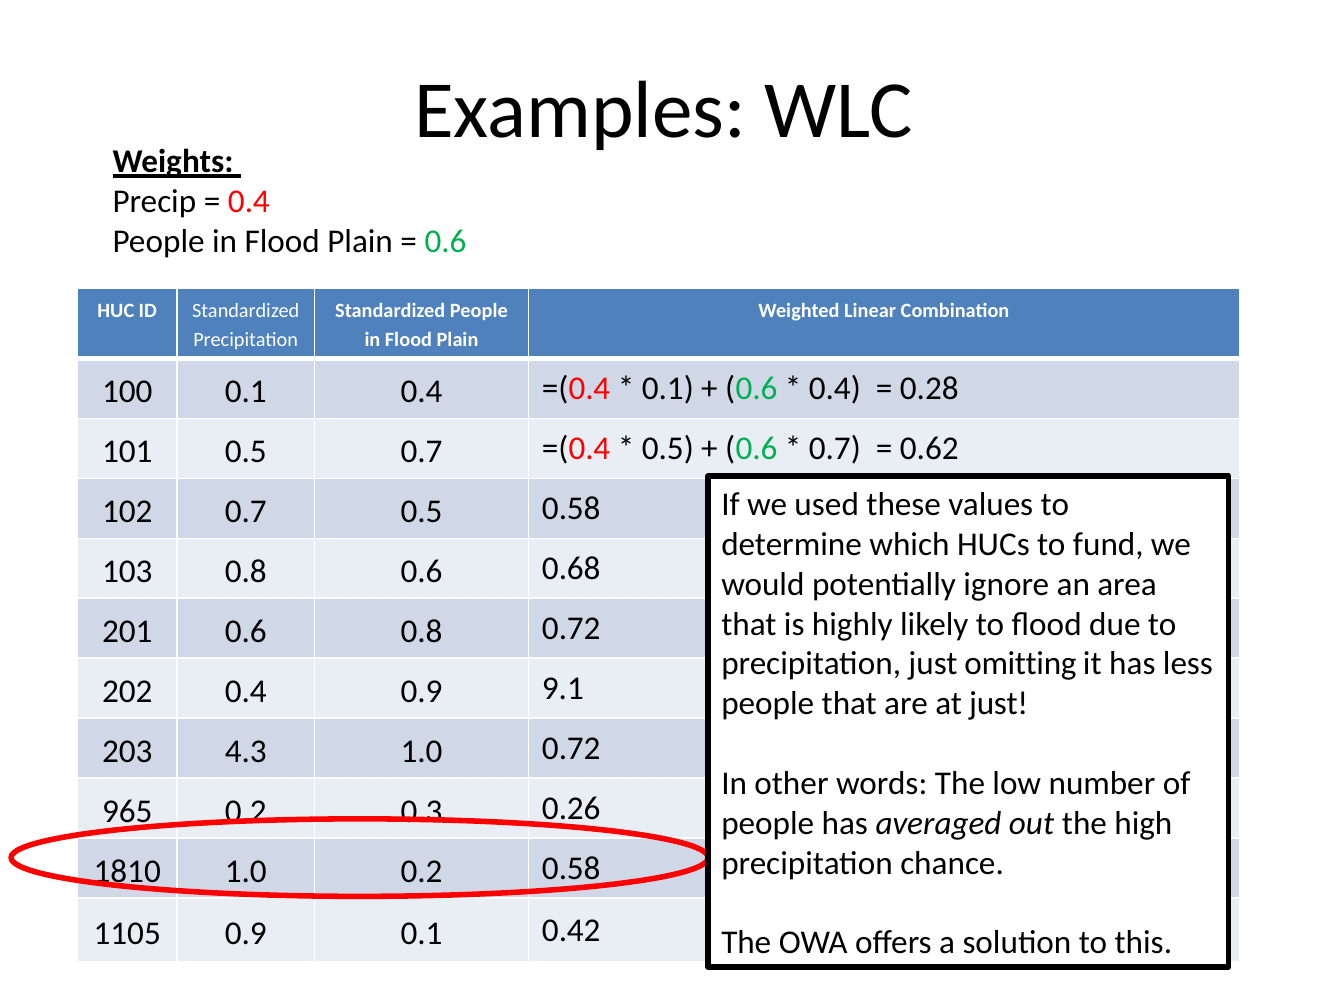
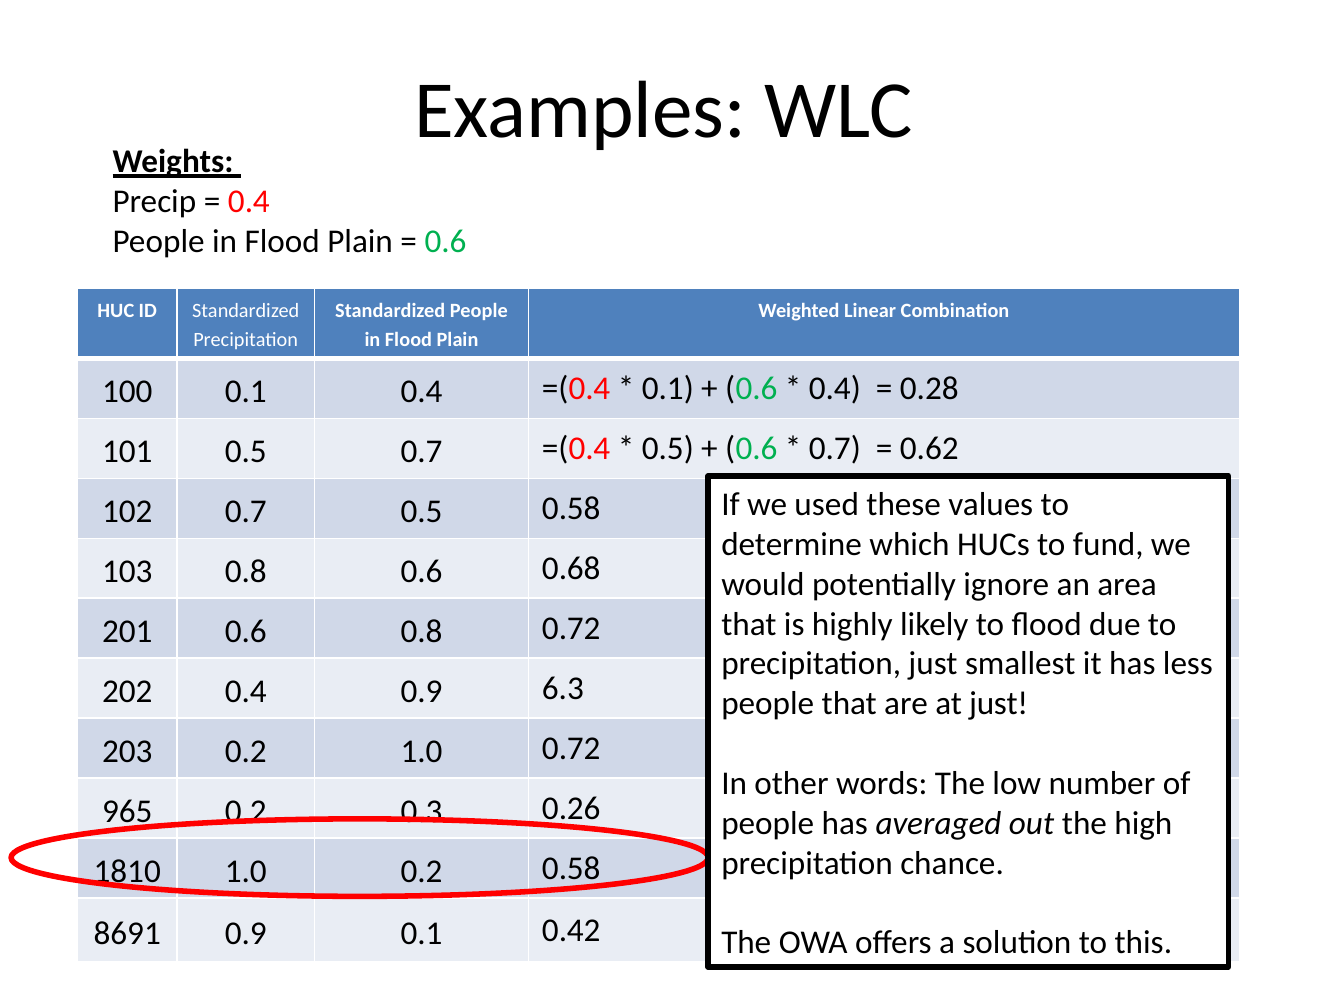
omitting: omitting -> smallest (1020, 664)
9.1: 9.1 -> 6.3 (563, 688)
203 4.3: 4.3 -> 0.2 (246, 751)
1105: 1105 -> 8691 (127, 933)
